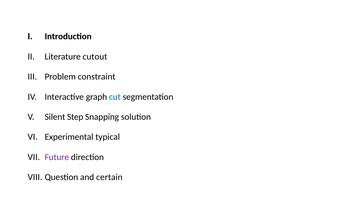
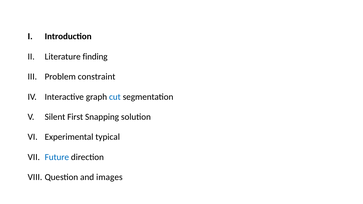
cutout: cutout -> finding (95, 57)
Step: Step -> First (75, 117)
Future colour: purple -> blue (57, 157)
certain: certain -> images (109, 177)
